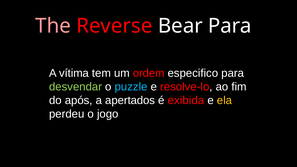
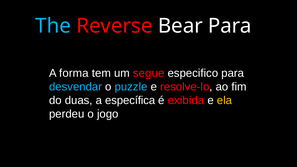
The colour: pink -> light blue (53, 26)
vítima: vítima -> forma (74, 73)
ordem: ordem -> segue (149, 73)
desvendar colour: light green -> light blue (76, 87)
após: após -> duas (79, 100)
apertados: apertados -> específica (130, 100)
